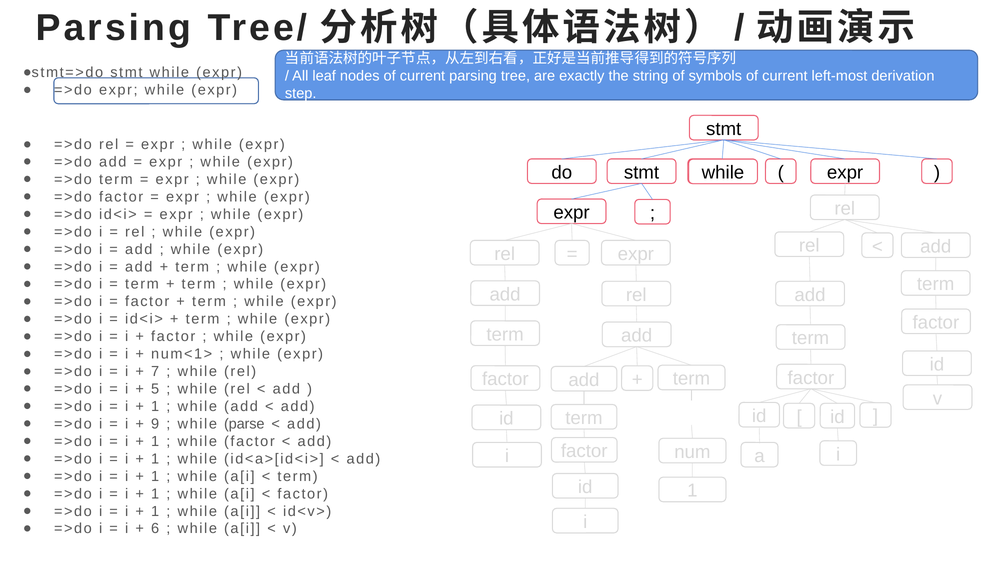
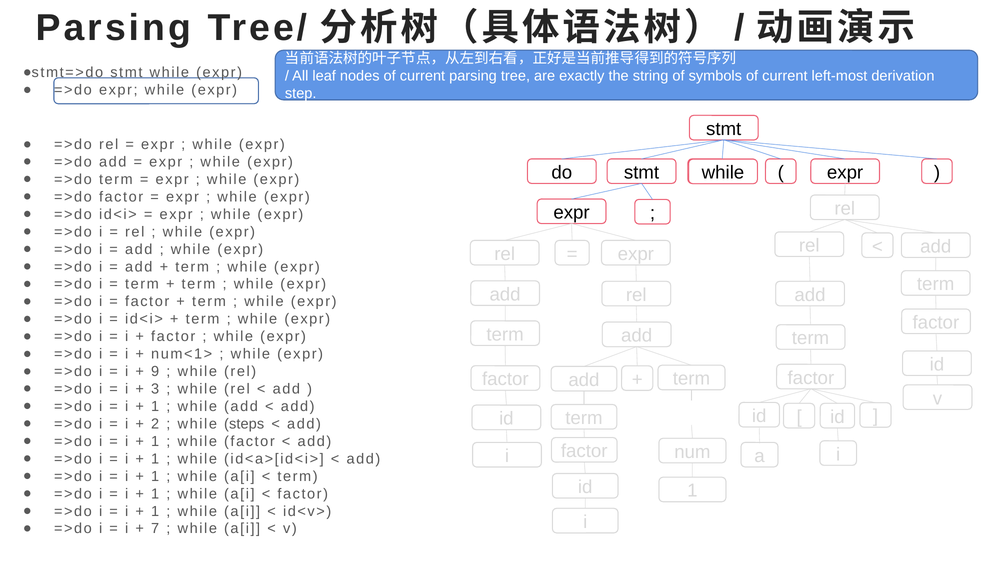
7: 7 -> 9 (155, 371)
5: 5 -> 3 (155, 389)
9: 9 -> 2 (155, 424)
parse: parse -> steps (244, 424)
6: 6 -> 7 (155, 528)
